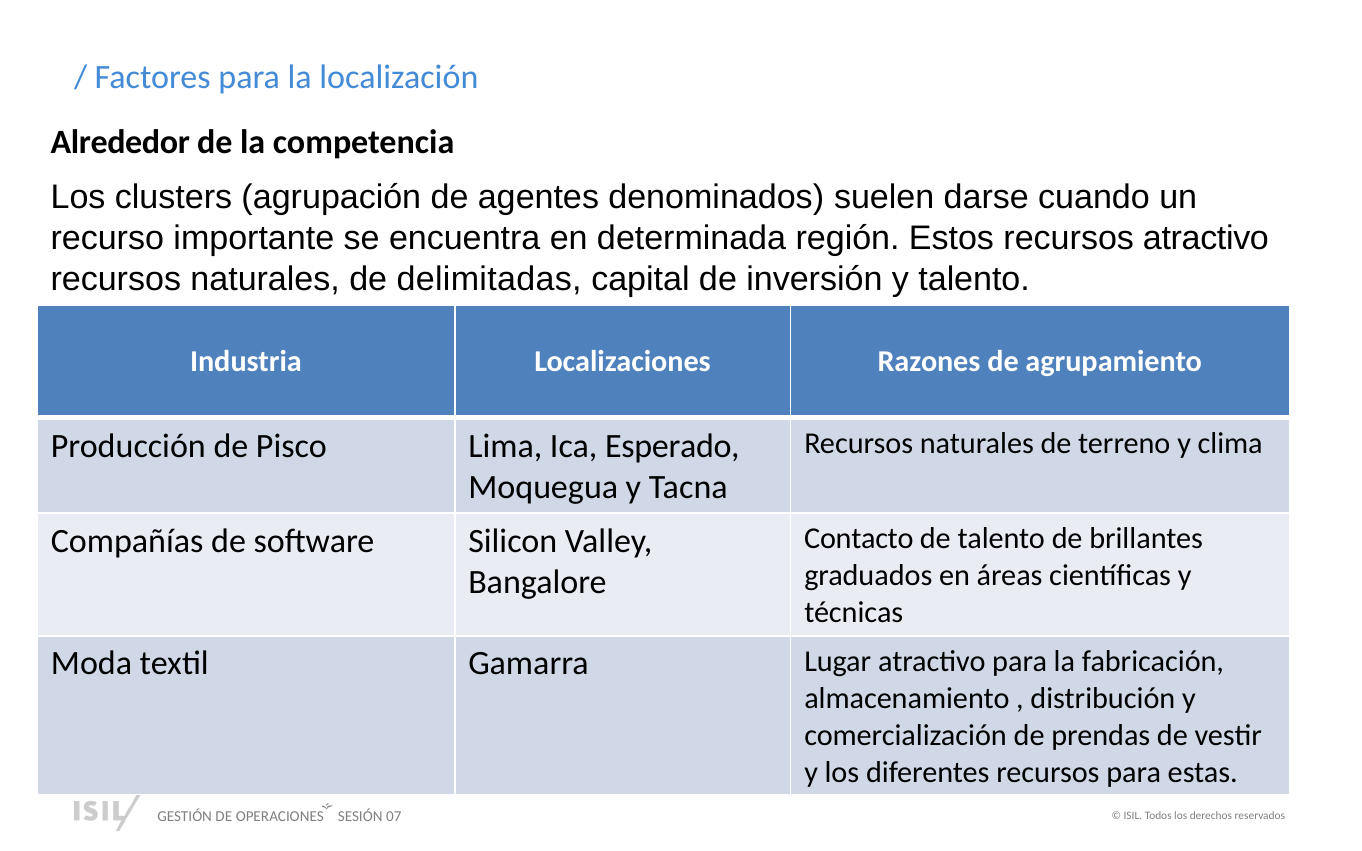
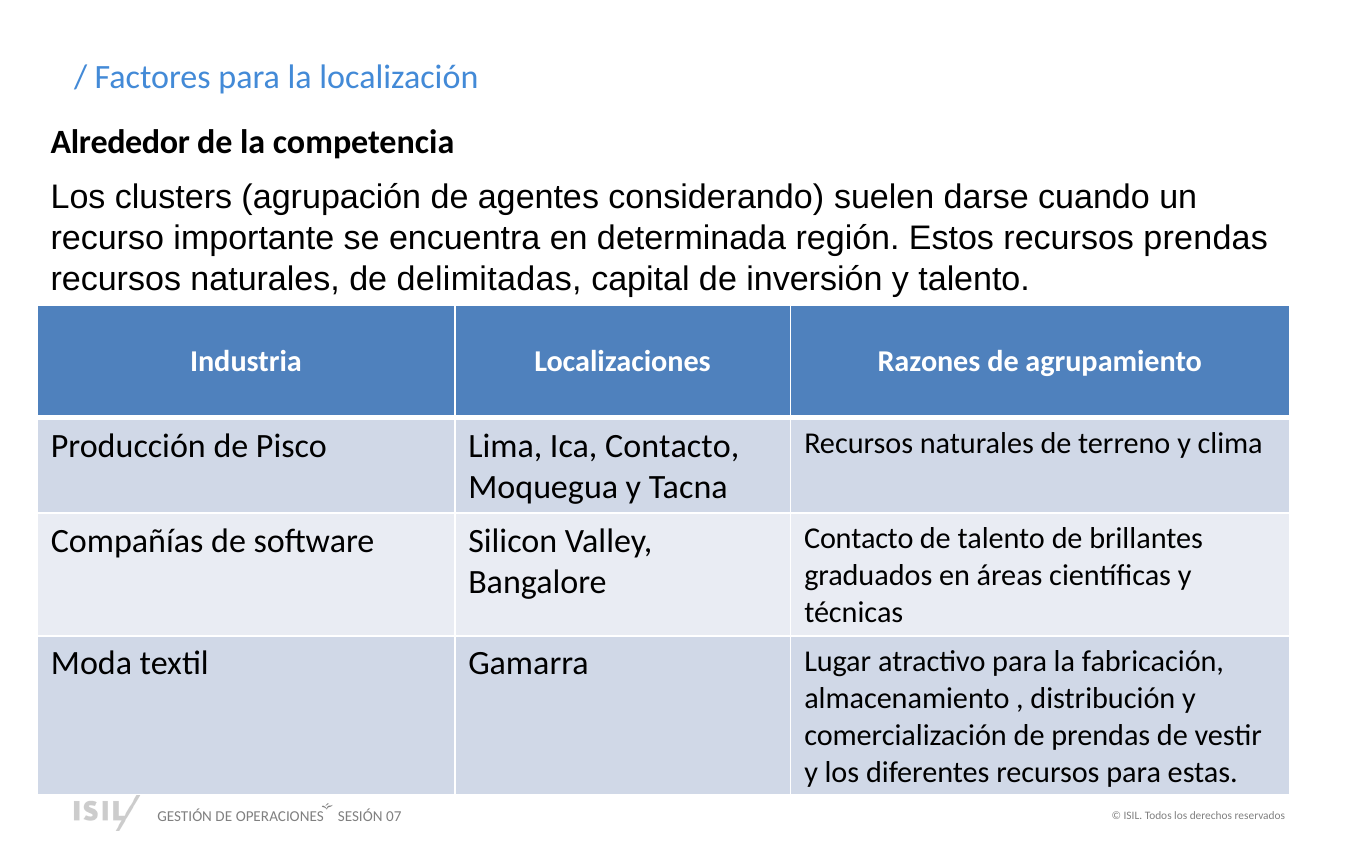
denominados: denominados -> considerando (716, 197)
recursos atractivo: atractivo -> prendas (1206, 238)
Ica Esperado: Esperado -> Contacto (672, 446)
